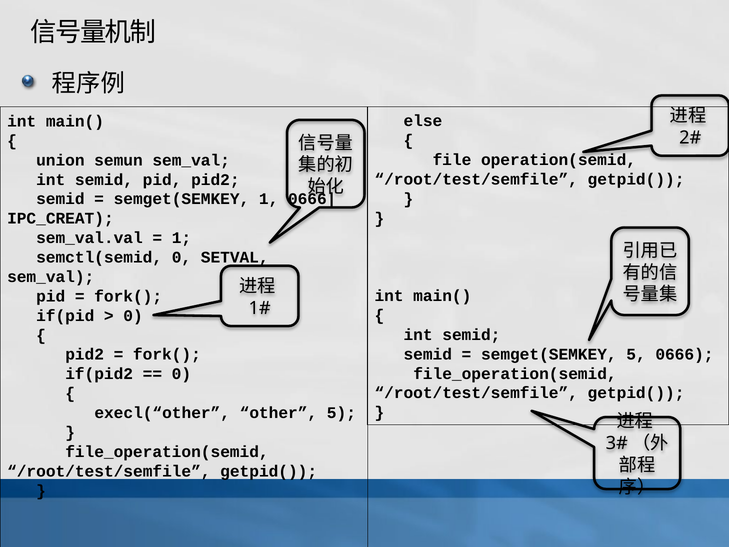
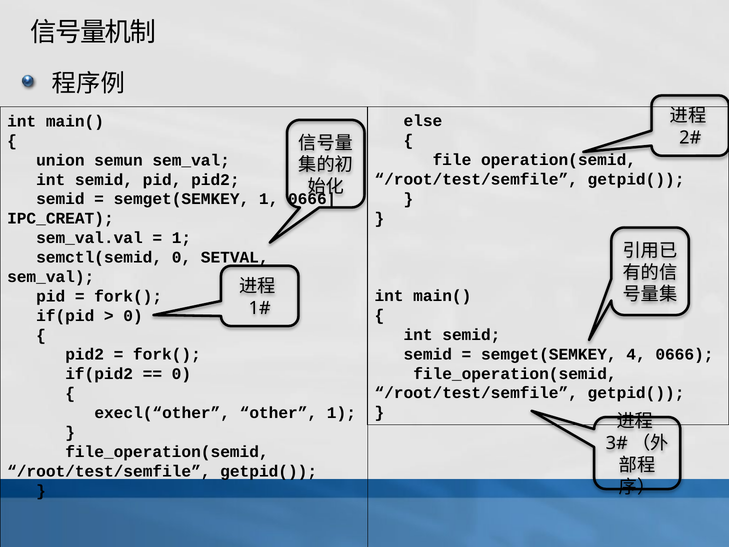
semget(SEMKEY 5: 5 -> 4 (636, 354)
other 5: 5 -> 1 (341, 413)
